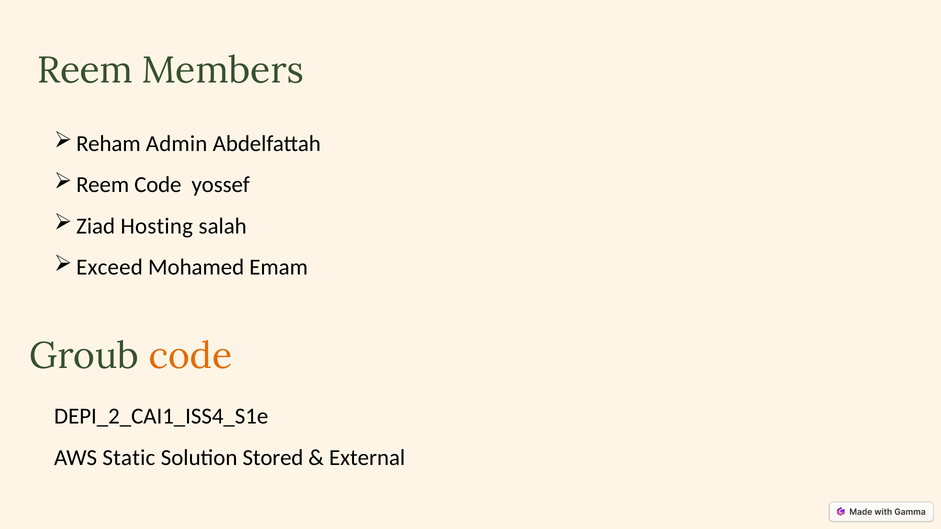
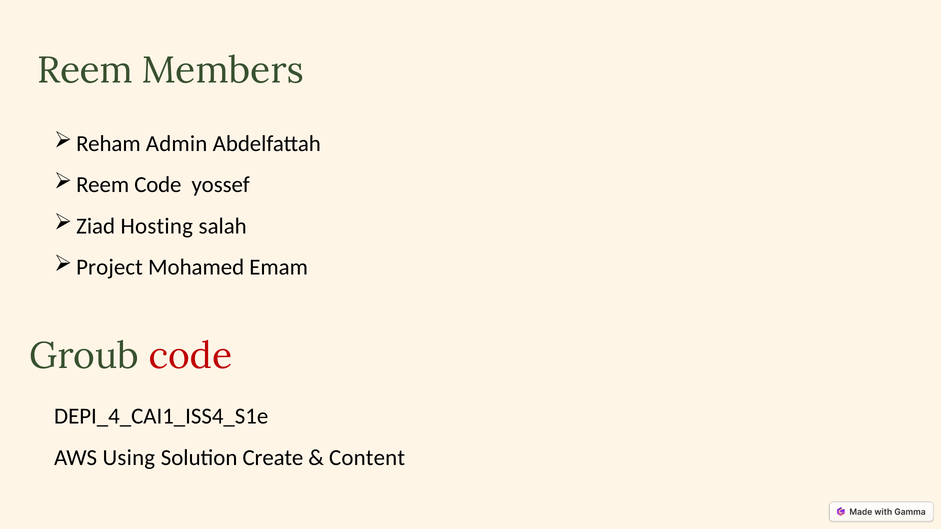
Exceed: Exceed -> Project (110, 267)
code colour: orange -> red (190, 356)
DEPI_2_CAI1_ISS4_S1e: DEPI_2_CAI1_ISS4_S1e -> DEPI_4_CAI1_ISS4_S1e (161, 417)
Static: Static -> Using (129, 458)
Stored: Stored -> Create (273, 458)
External: External -> Content (367, 458)
